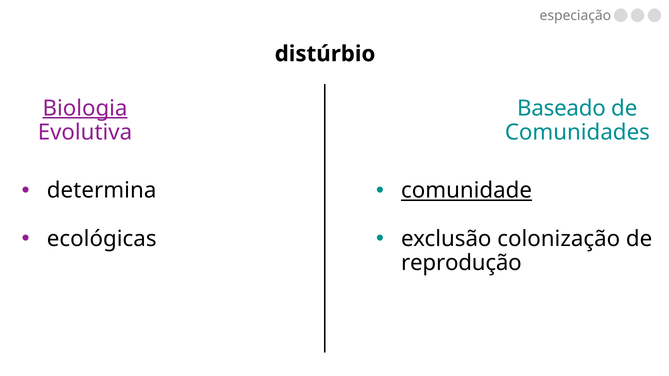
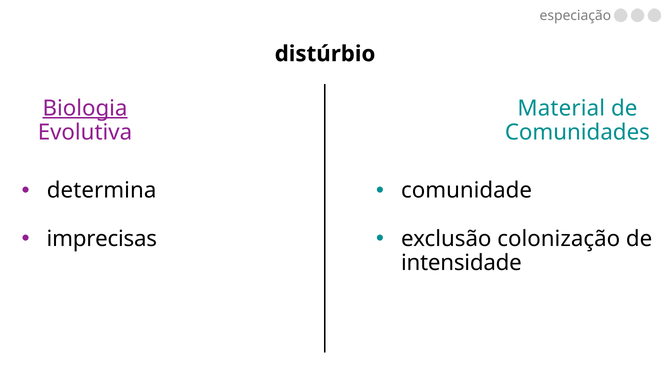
Baseado: Baseado -> Material (561, 108)
comunidade underline: present -> none (467, 191)
ecológicas: ecológicas -> imprecisas (102, 239)
reprodução: reprodução -> intensidade (461, 263)
